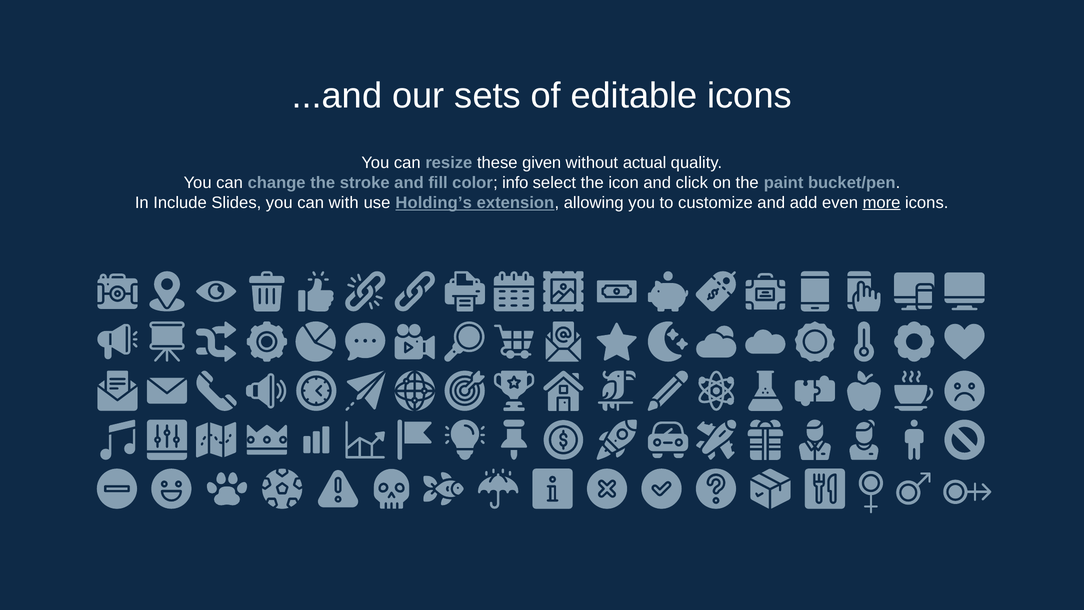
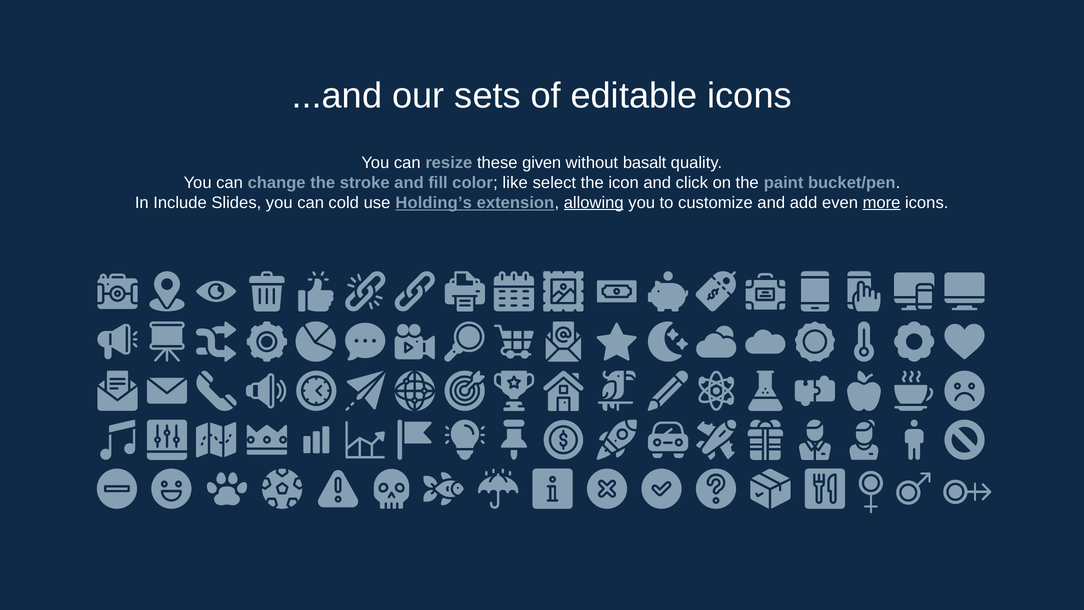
actual: actual -> basalt (645, 163)
info: info -> like (515, 183)
with: with -> cold (344, 203)
allowing underline: none -> present (594, 203)
